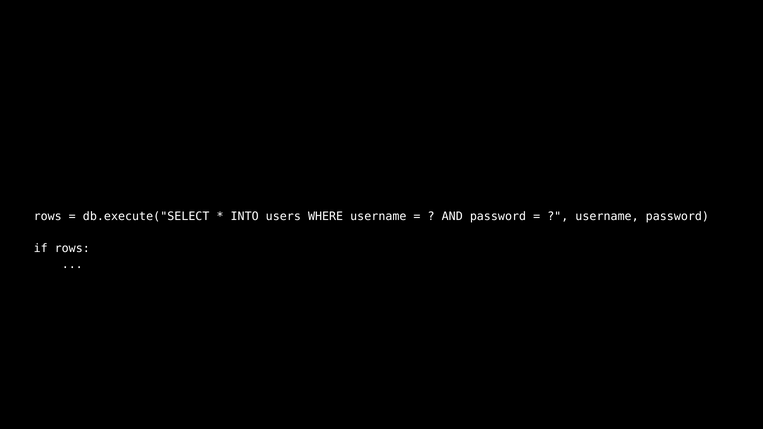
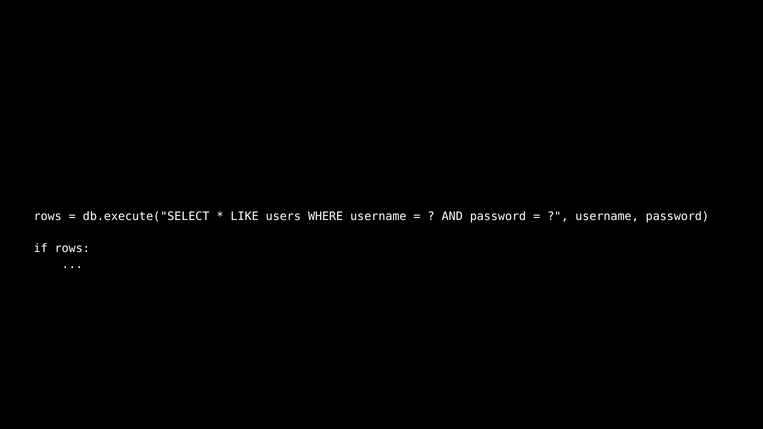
INTO: INTO -> LIKE (245, 216)
